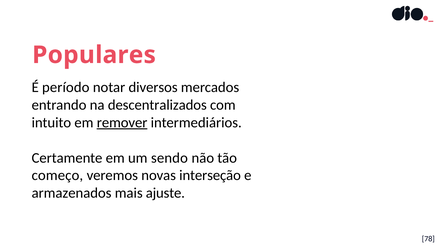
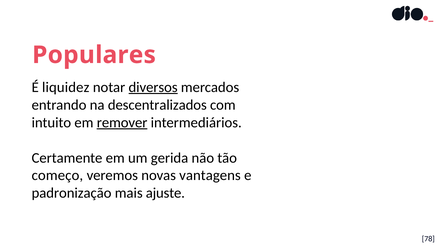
período: período -> liquidez (66, 87)
diversos underline: none -> present (153, 87)
sendo: sendo -> gerida (170, 158)
interseção: interseção -> vantagens (210, 176)
armazenados: armazenados -> padronização (72, 193)
